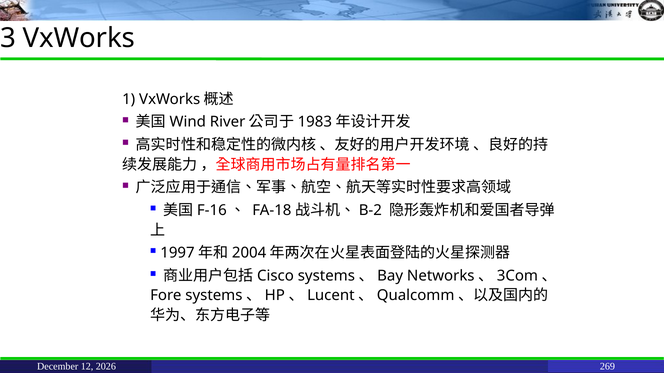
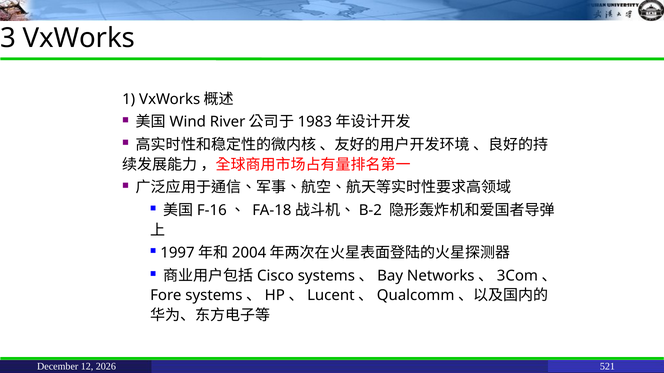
269: 269 -> 521 (607, 367)
